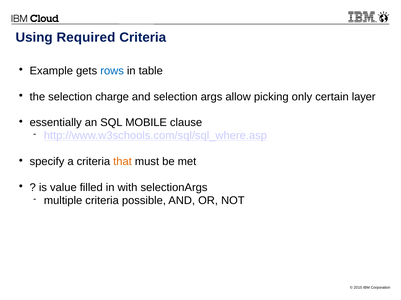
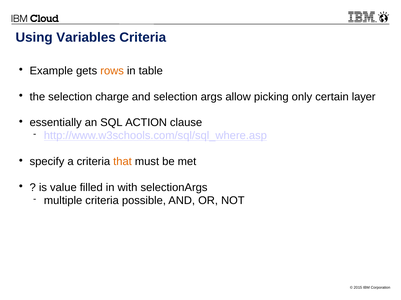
Required: Required -> Variables (86, 37)
rows colour: blue -> orange (112, 71)
MOBILE: MOBILE -> ACTION (146, 123)
